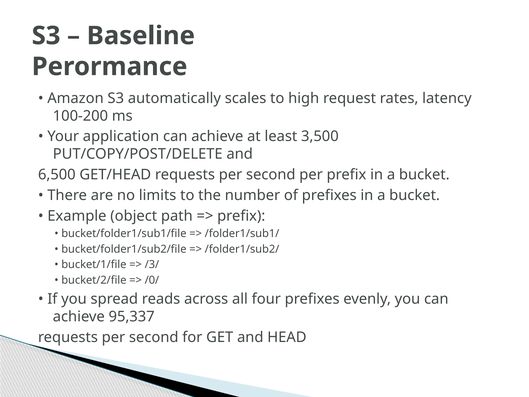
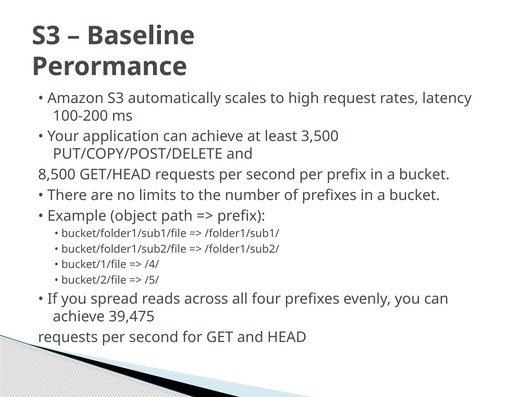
6,500: 6,500 -> 8,500 (57, 175)
/3/: /3/ -> /4/ (152, 264)
/0/: /0/ -> /5/ (152, 280)
95,337: 95,337 -> 39,475 (132, 316)
